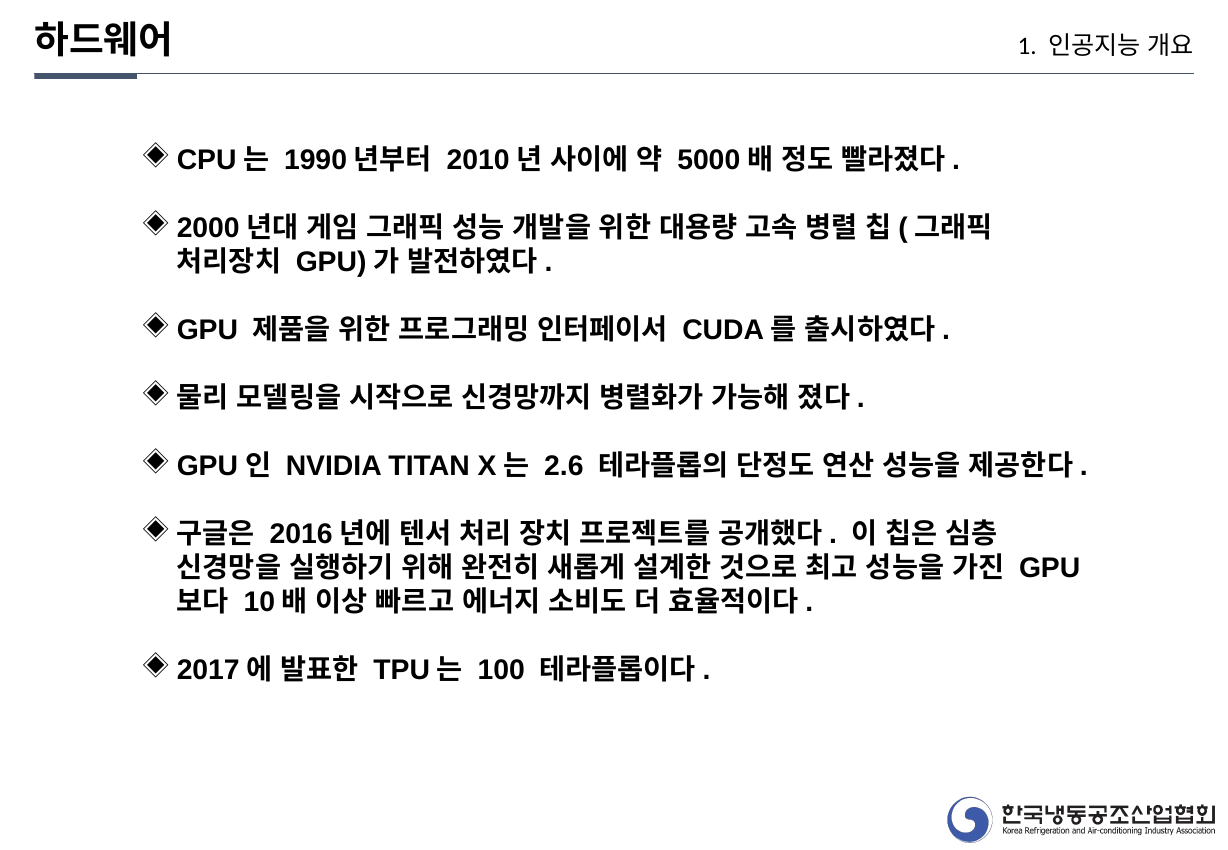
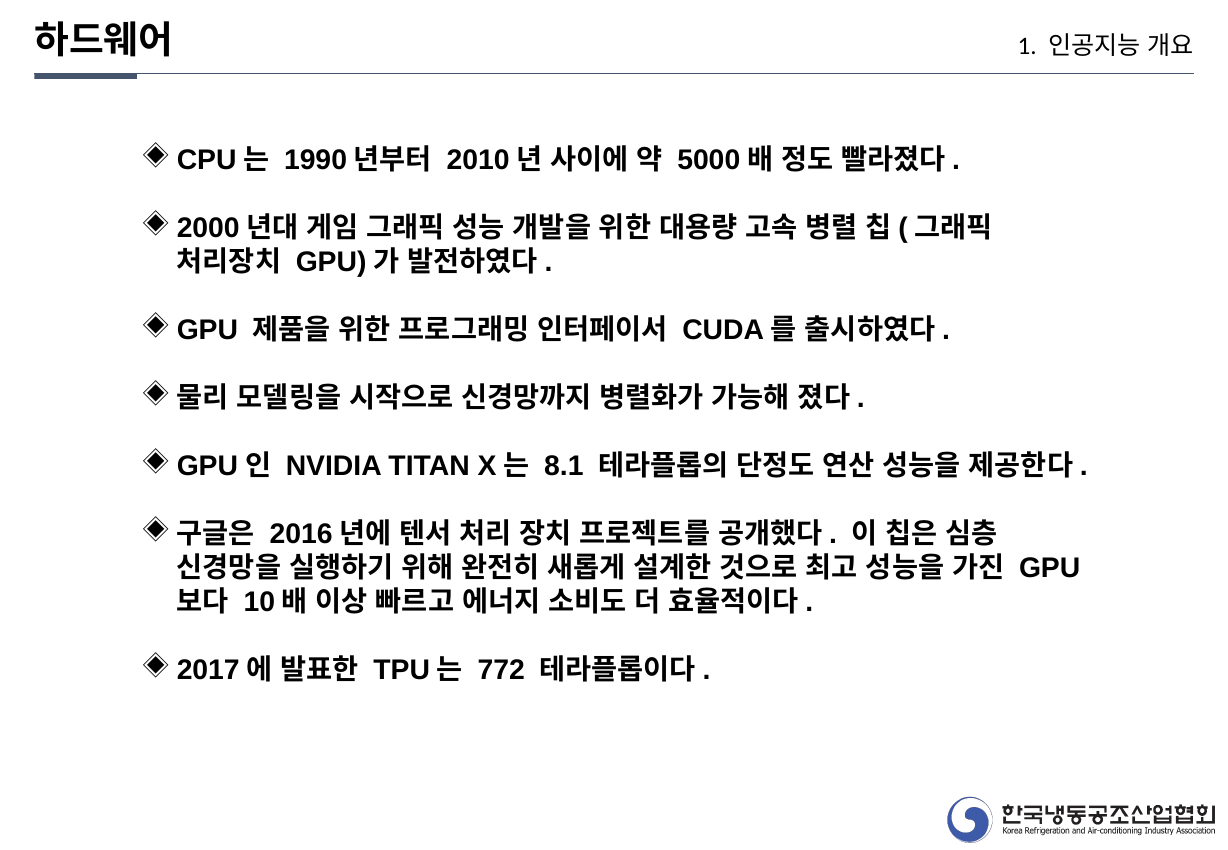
2.6: 2.6 -> 8.1 (564, 466)
100: 100 -> 772 (501, 670)
